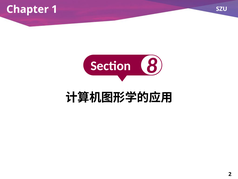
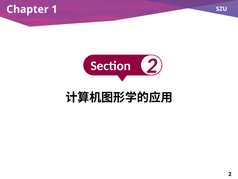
Section 8: 8 -> 2 (152, 66)
